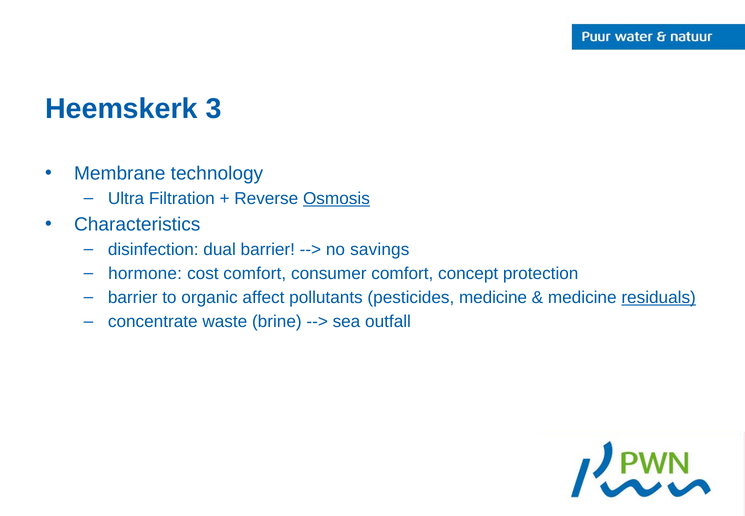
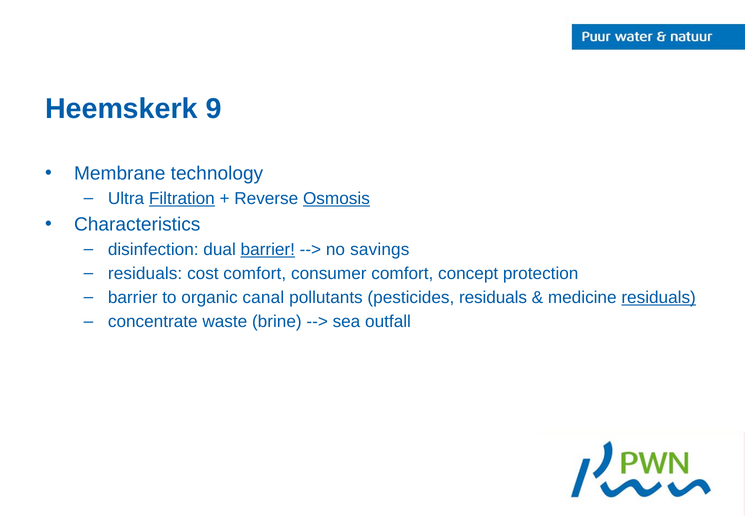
3: 3 -> 9 (214, 109)
Filtration underline: none -> present (182, 199)
barrier underline: none -> present (268, 249)
hormone: hormone -> residuals (145, 274)
affect: affect -> canal (263, 298)
pesticides medicine: medicine -> residuals (493, 298)
